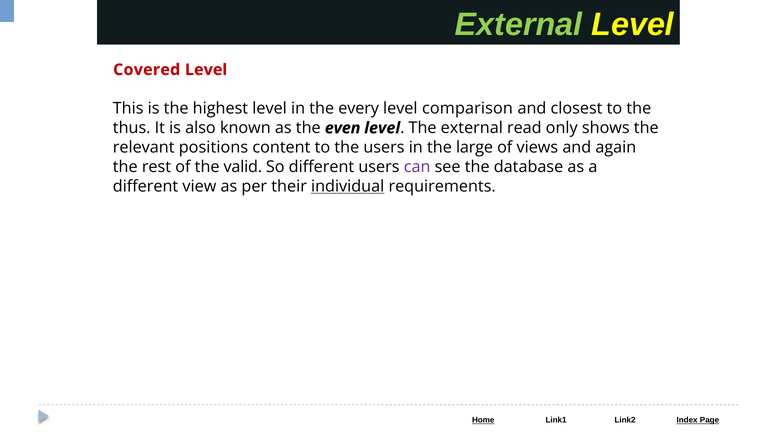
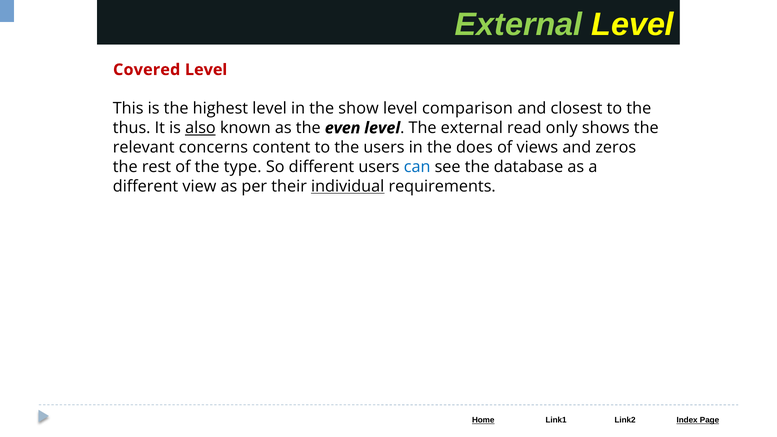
every: every -> show (359, 109)
also underline: none -> present (200, 128)
positions: positions -> concerns (213, 147)
large: large -> does (474, 147)
again: again -> zeros (616, 147)
valid: valid -> type (243, 167)
can colour: purple -> blue (417, 167)
